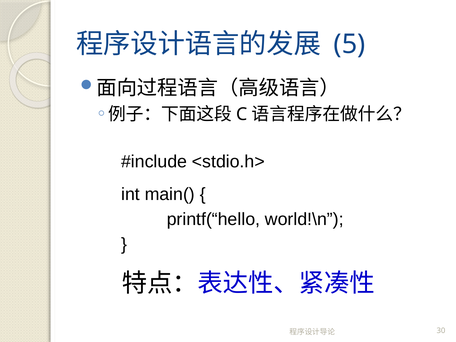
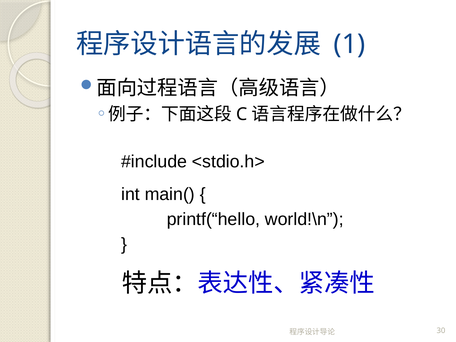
5: 5 -> 1 (349, 44)
